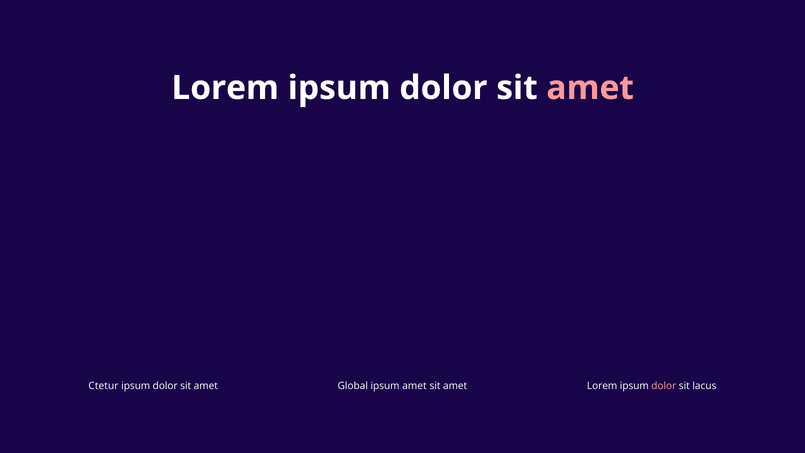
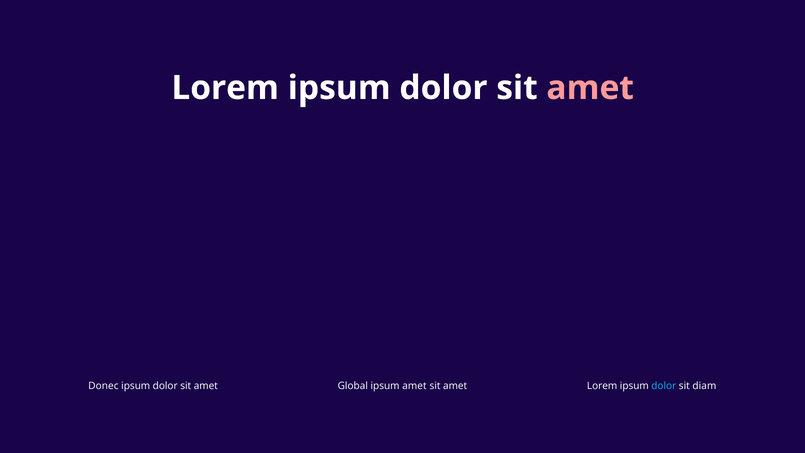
Ctetur: Ctetur -> Donec (103, 386)
dolor colour: pink -> light blue (664, 386)
lacus: lacus -> diam (704, 386)
